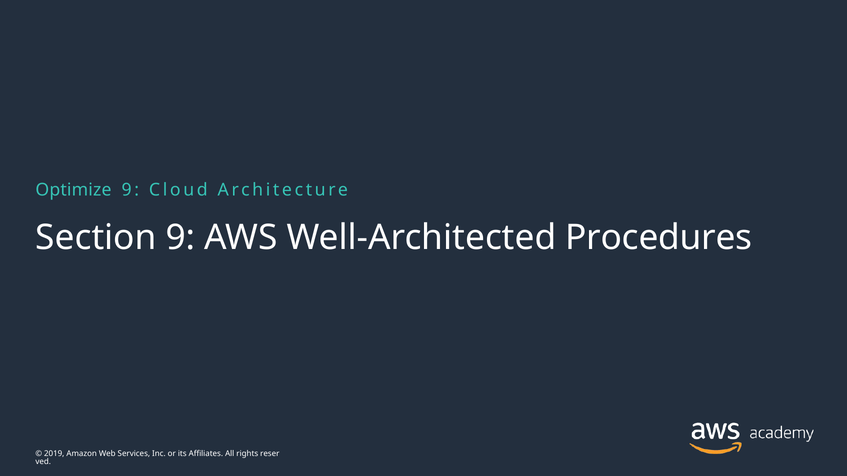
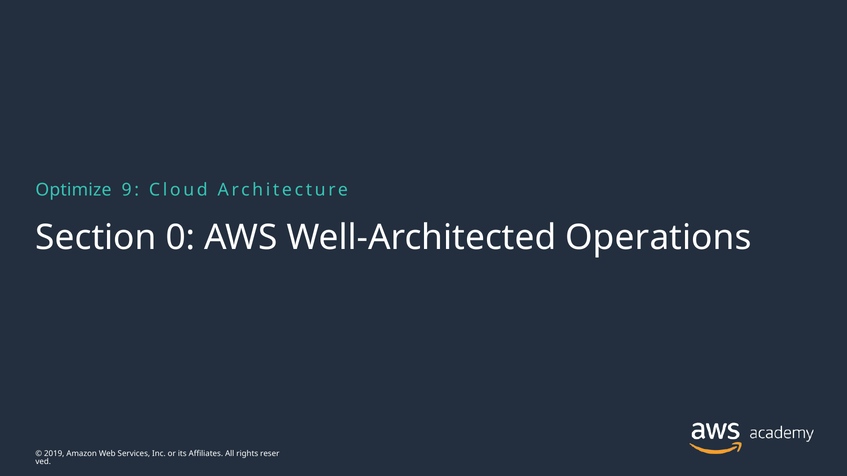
Section 9: 9 -> 0 (180, 238)
Procedures: Procedures -> Operations (659, 238)
